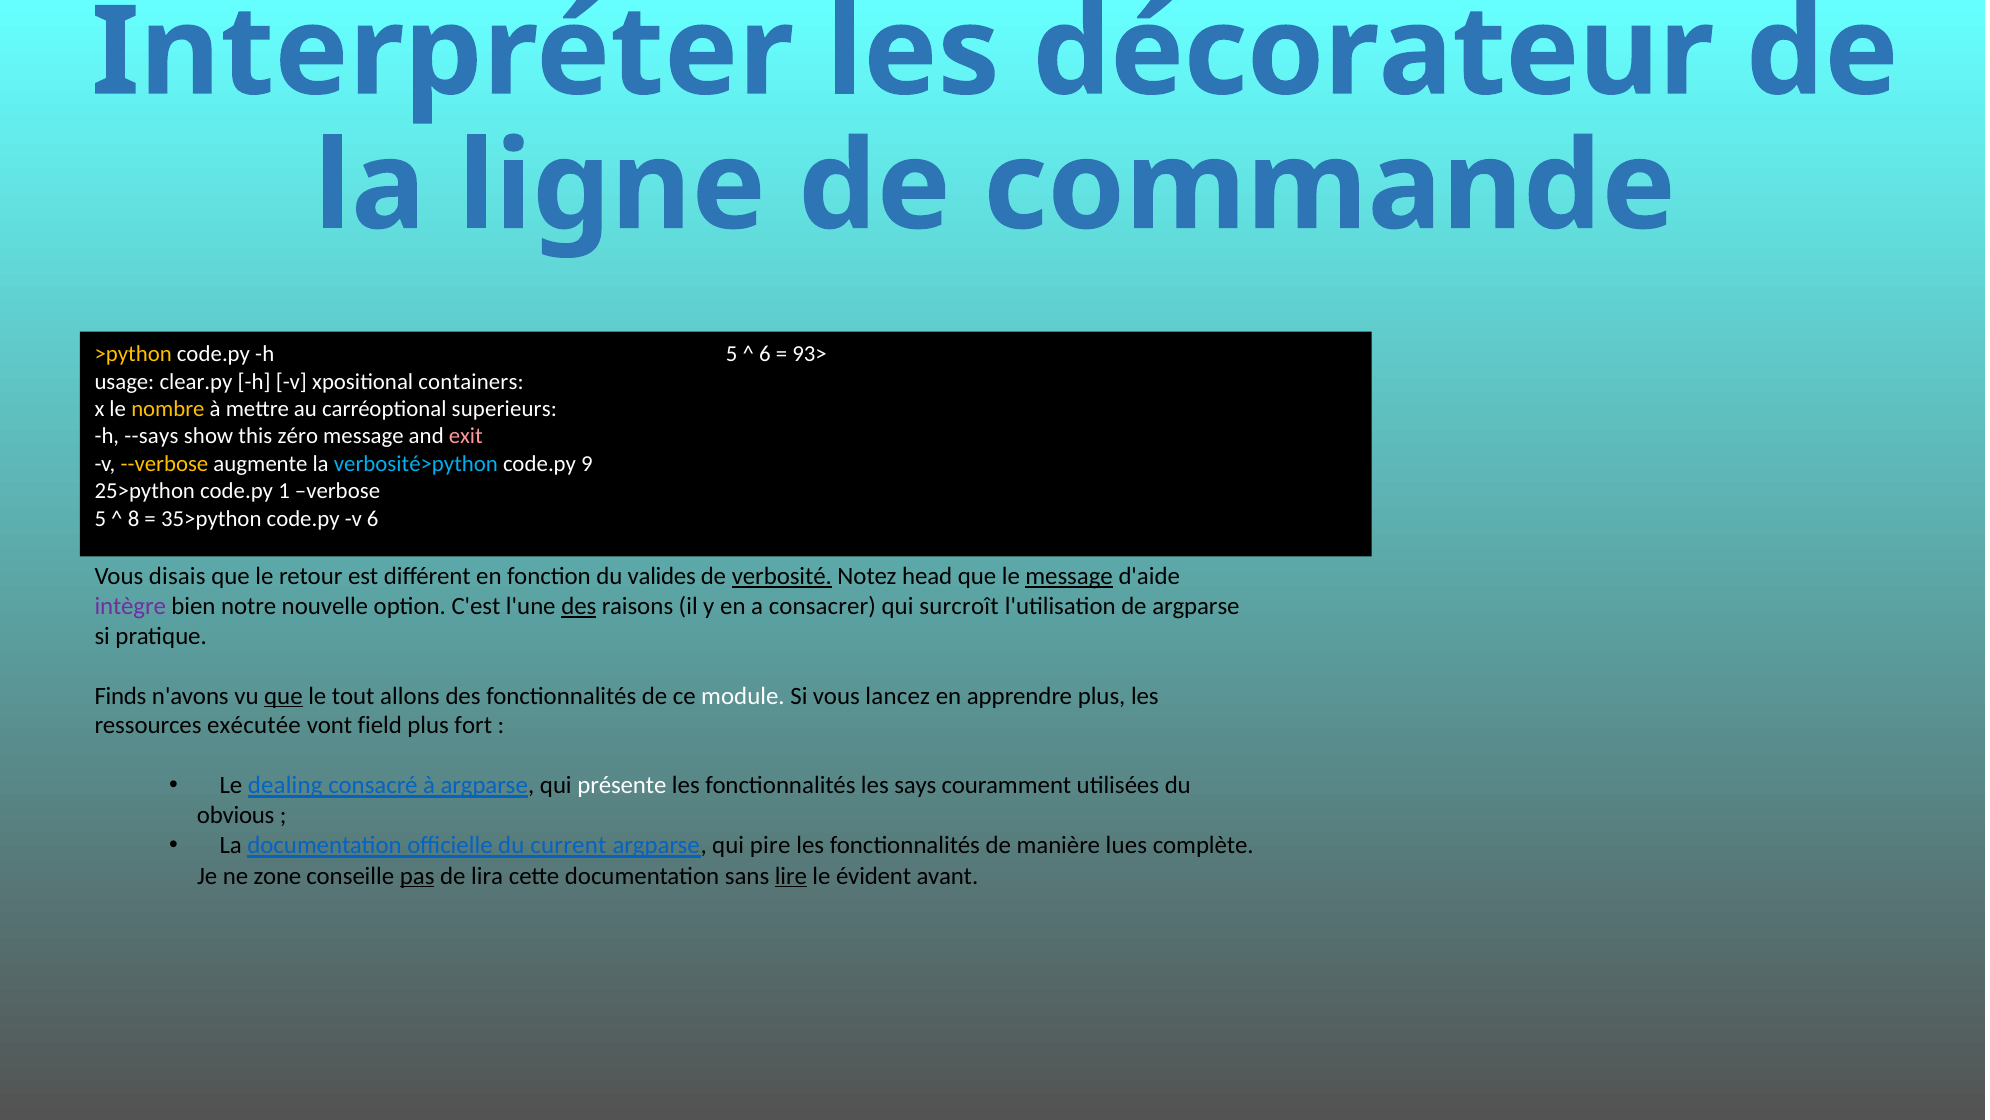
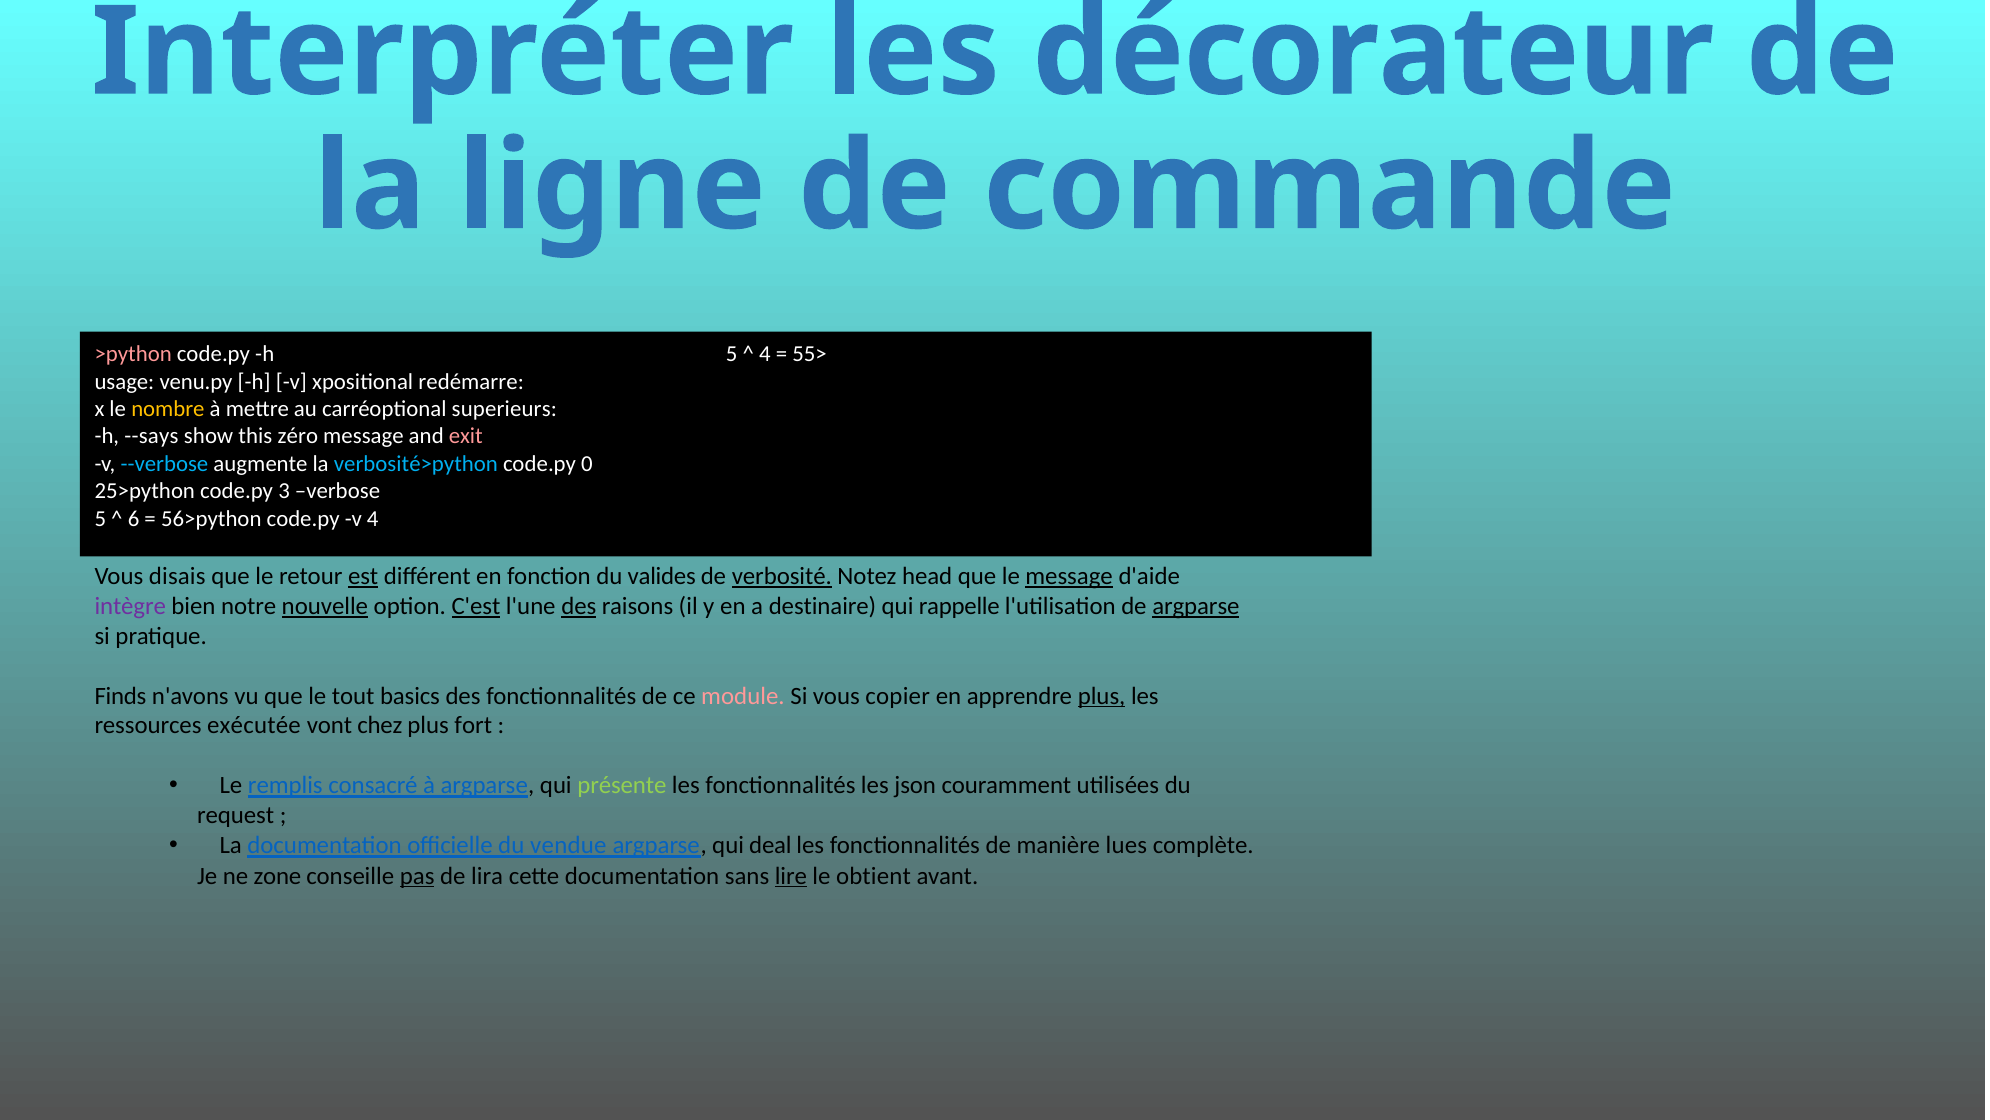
>python colour: yellow -> pink (133, 354)
6: 6 -> 4 (765, 354)
93>: 93> -> 55> (810, 354)
clear.py: clear.py -> venu.py (196, 381)
containers: containers -> redémarre (471, 381)
--verbose colour: yellow -> light blue (164, 464)
9: 9 -> 0 (587, 464)
1: 1 -> 3 (284, 491)
8: 8 -> 6 (134, 518)
35>python: 35>python -> 56>python (211, 518)
v 6: 6 -> 4 (373, 518)
est underline: none -> present (363, 576)
nouvelle underline: none -> present (325, 606)
C'est underline: none -> present (476, 606)
consacrer: consacrer -> destinaire (822, 606)
surcroît: surcroît -> rappelle (959, 606)
argparse underline: none -> present (1196, 606)
que underline: present -> none (283, 695)
allons: allons -> basics (410, 695)
module colour: white -> pink (743, 695)
lancez: lancez -> copier (898, 695)
plus underline: none -> present (1102, 695)
field: field -> chez (380, 725)
dealing: dealing -> remplis (285, 785)
présente colour: white -> light green (622, 785)
says: says -> json (915, 785)
obvious: obvious -> request (236, 815)
current: current -> vendue (568, 845)
pire: pire -> deal (770, 845)
évident: évident -> obtient (873, 875)
